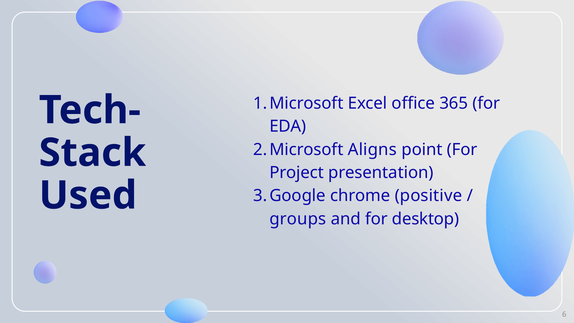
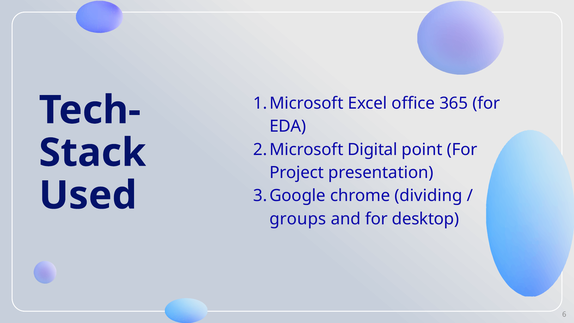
Aligns: Aligns -> Digital (373, 149)
positive: positive -> dividing (428, 196)
